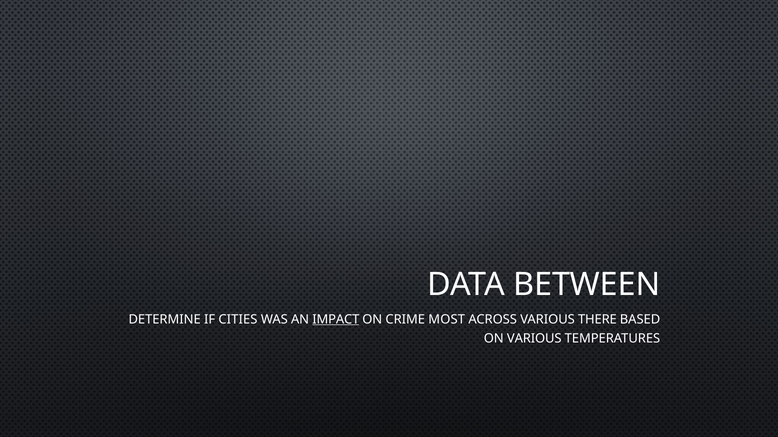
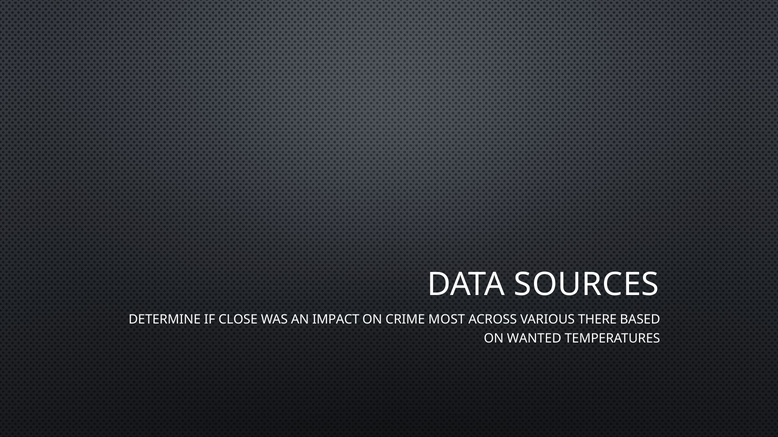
BETWEEN: BETWEEN -> SOURCES (587, 285)
CITIES: CITIES -> CLOSE (238, 320)
IMPACT underline: present -> none (336, 320)
ON VARIOUS: VARIOUS -> WANTED (534, 339)
